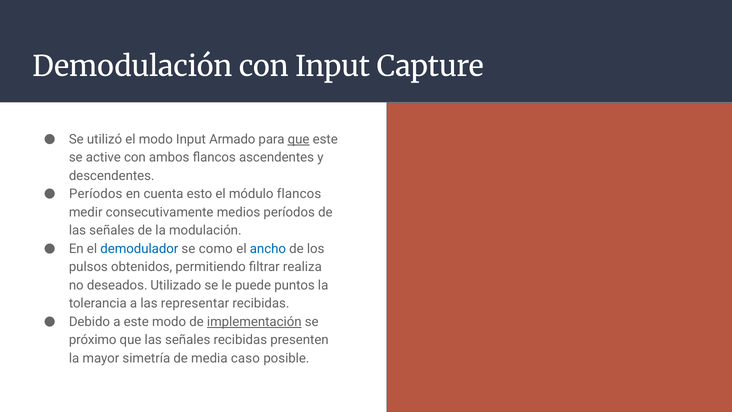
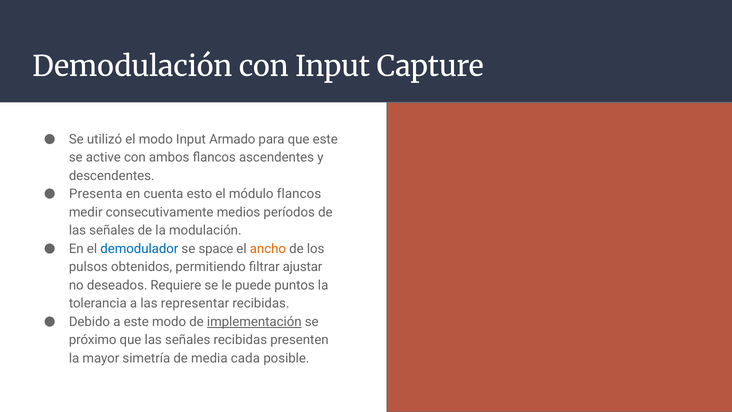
que underline: present -> none (299, 139)
Períodos: Períodos -> Presenta (96, 194)
como: como -> space (216, 249)
ancho colour: blue -> orange (268, 249)
realiza: realiza -> ajustar (302, 267)
Utilizado: Utilizado -> Requiere (176, 285)
caso: caso -> cada (245, 358)
